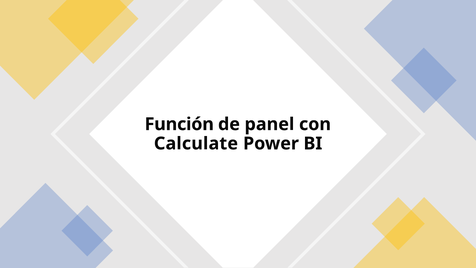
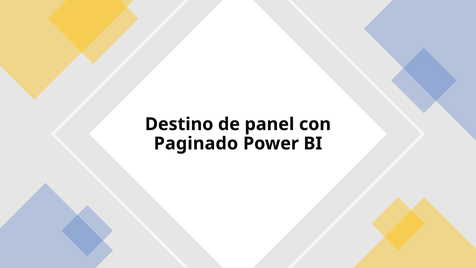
Función: Función -> Destino (179, 124)
Calculate: Calculate -> Paginado (196, 143)
